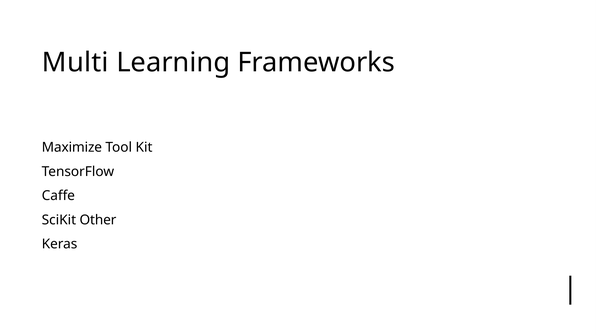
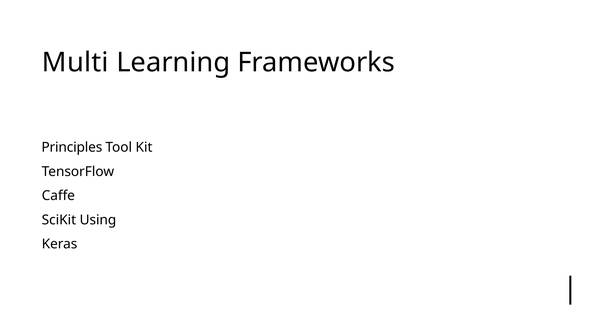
Maximize: Maximize -> Principles (72, 147)
Other: Other -> Using (98, 220)
